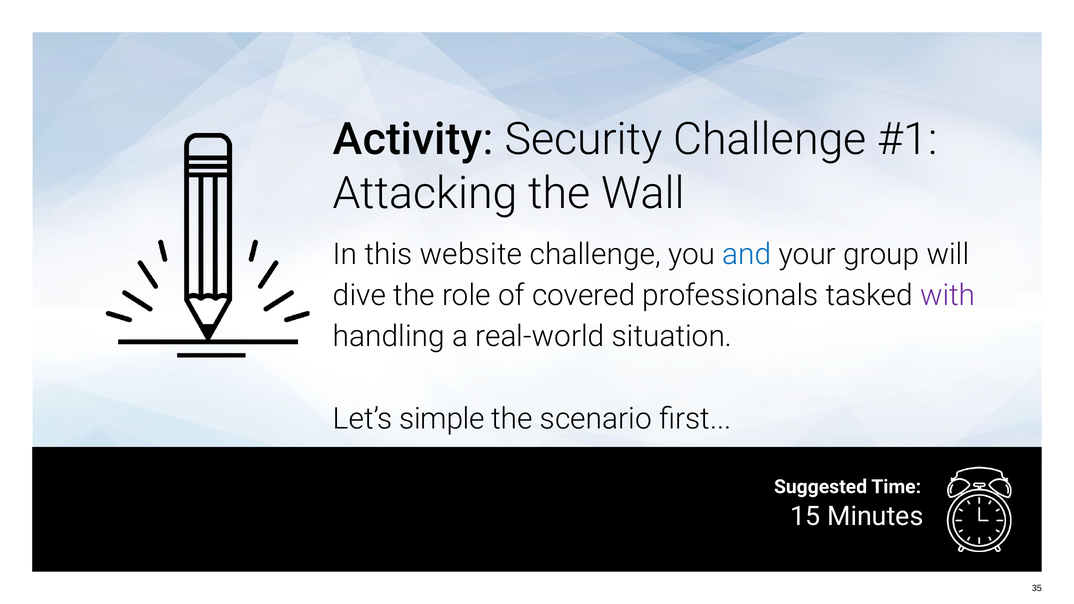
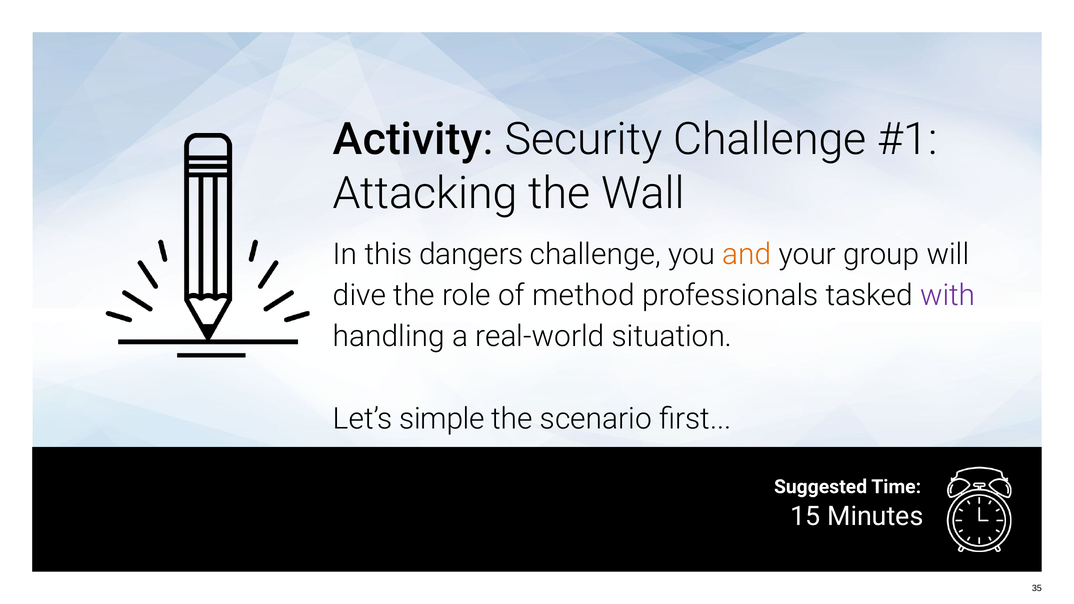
website: website -> dangers (471, 254)
and colour: blue -> orange (747, 254)
covered: covered -> method (583, 296)
